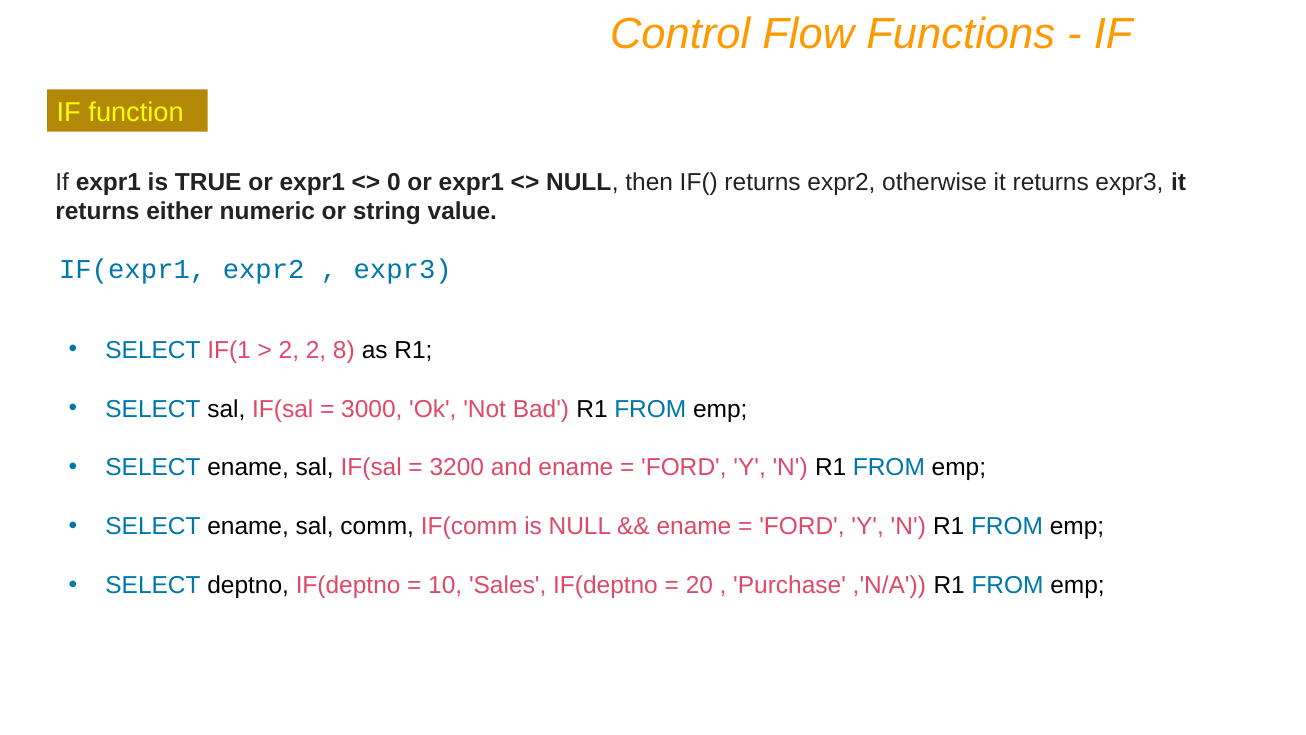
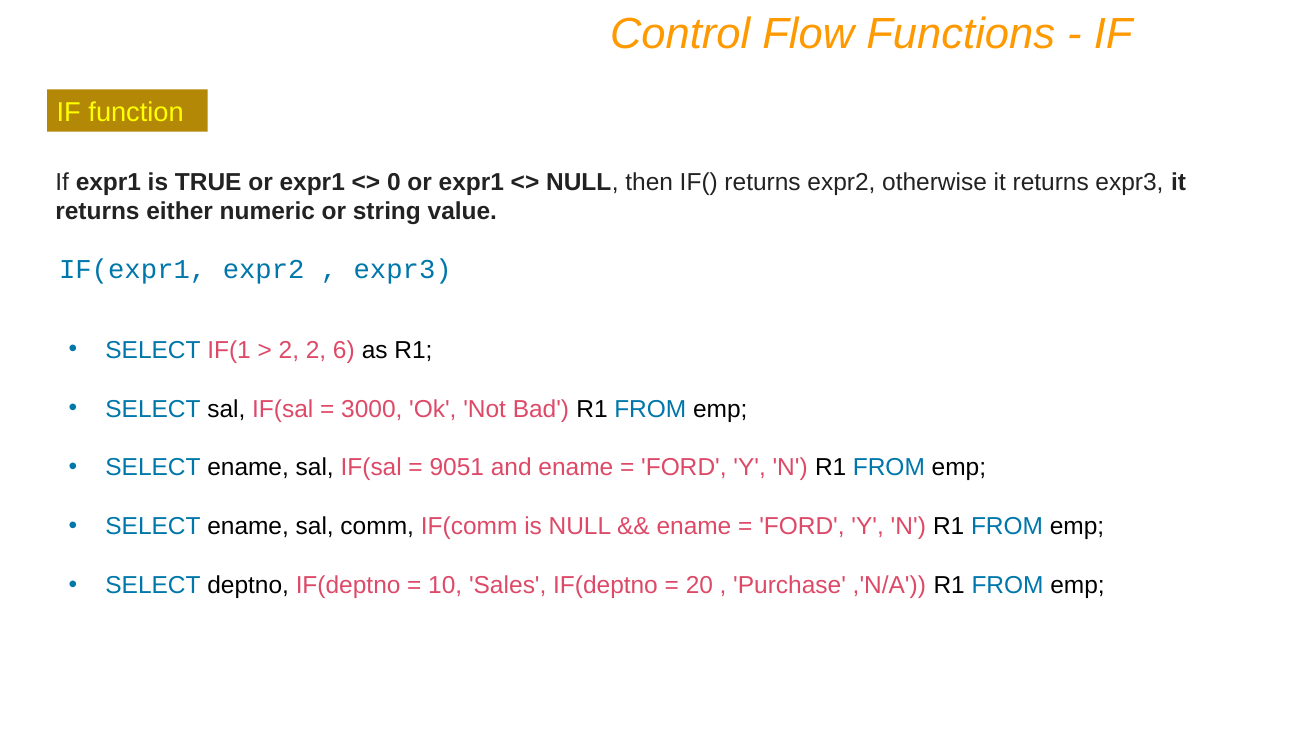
8: 8 -> 6 (344, 350)
3200: 3200 -> 9051 (457, 467)
